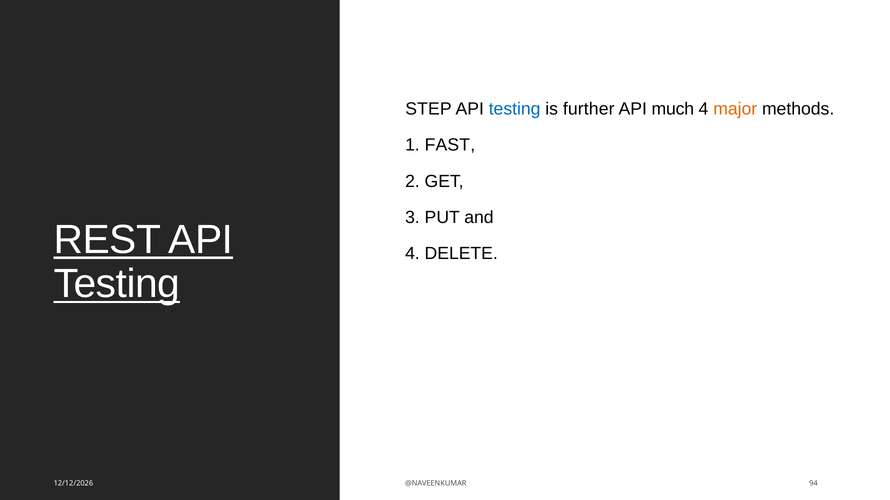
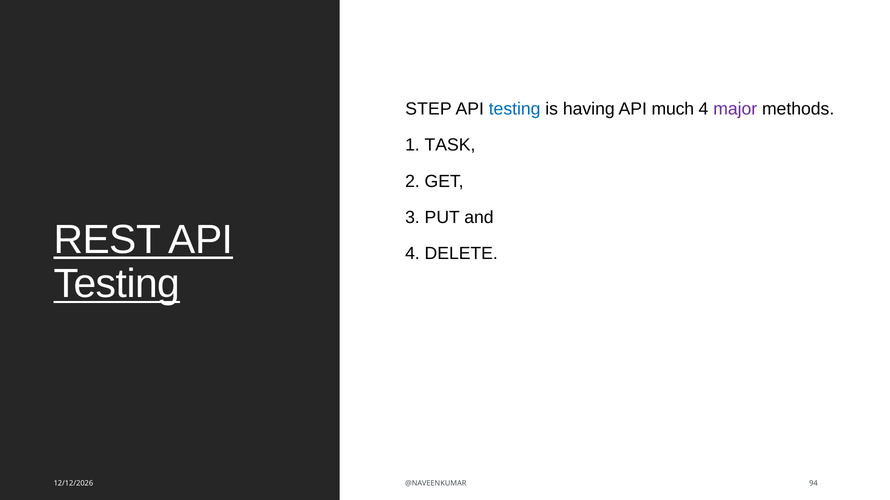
further: further -> having (589, 109)
major colour: orange -> purple (735, 109)
FAST: FAST -> TASK (450, 145)
